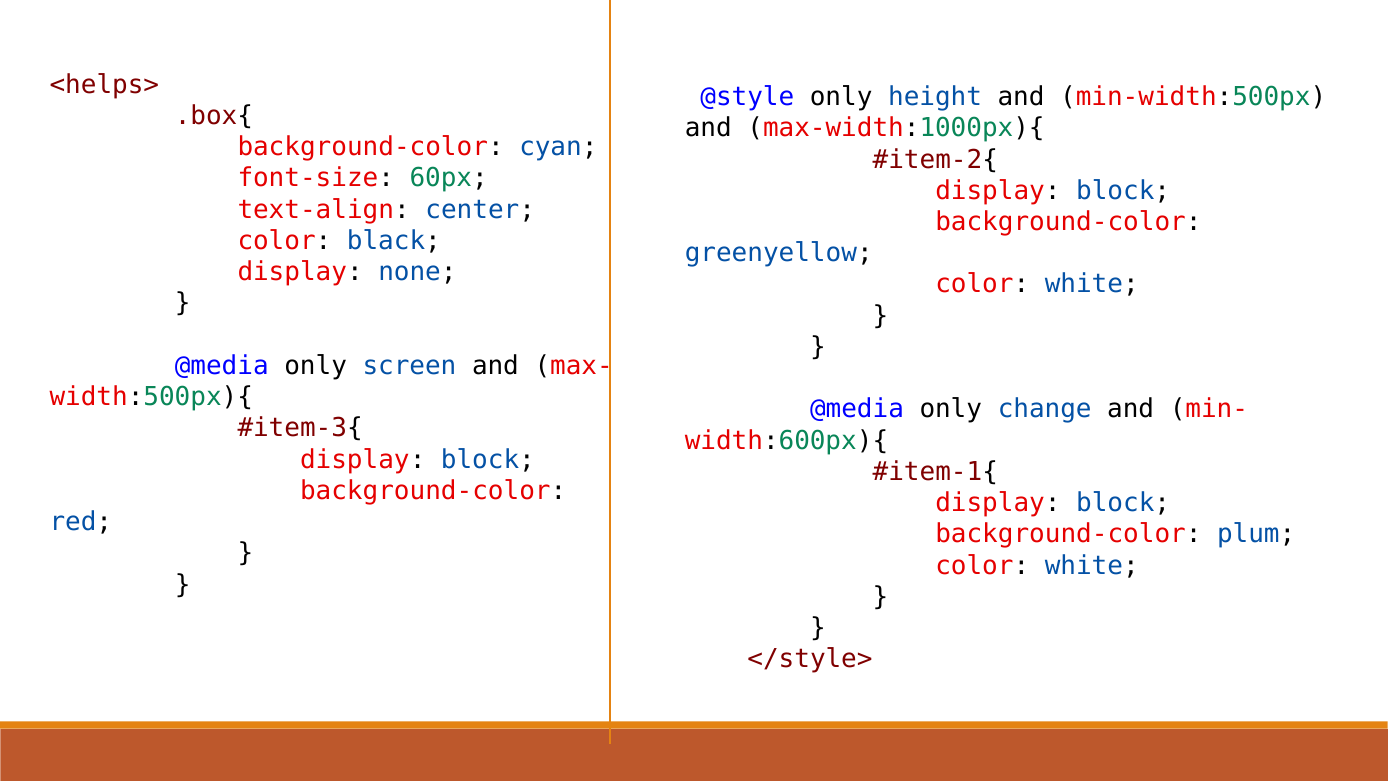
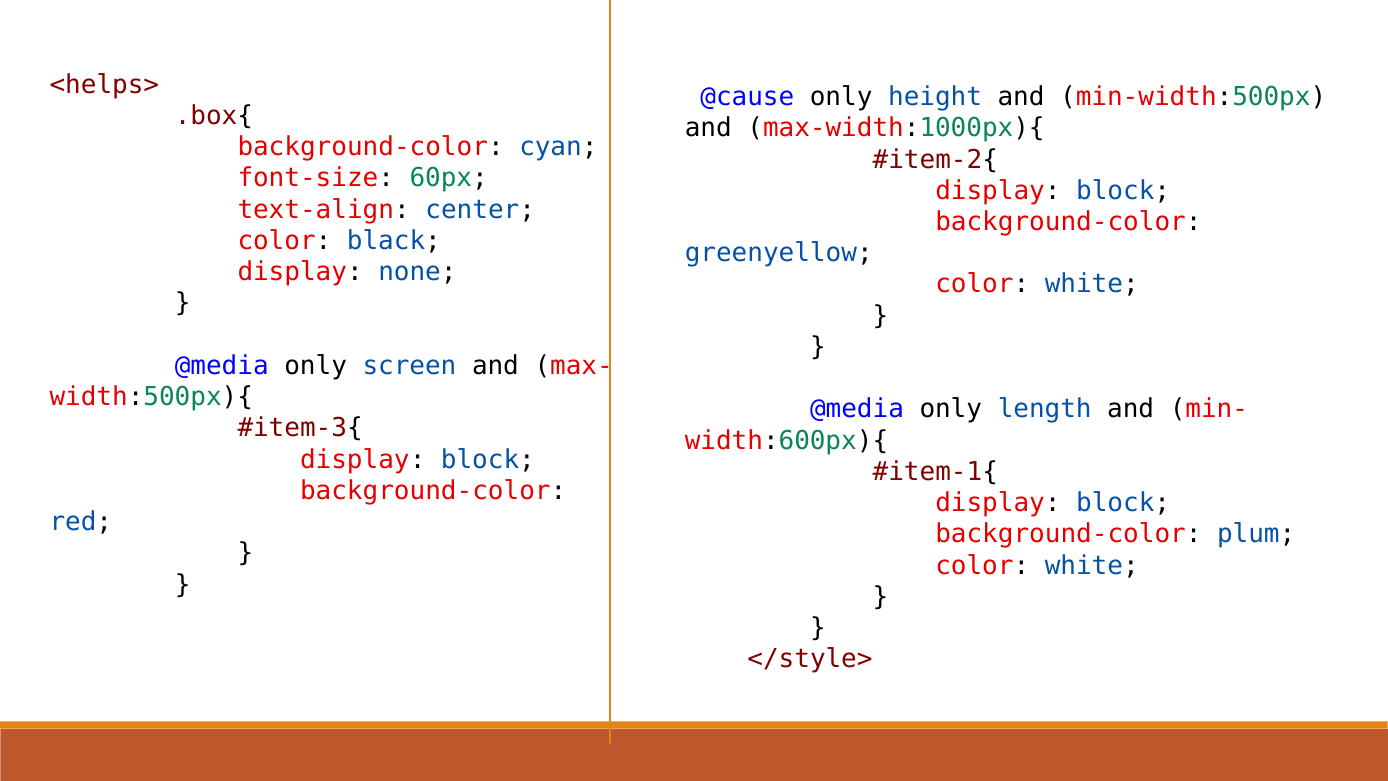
@style: @style -> @cause (747, 97)
change: change -> length (1045, 409)
